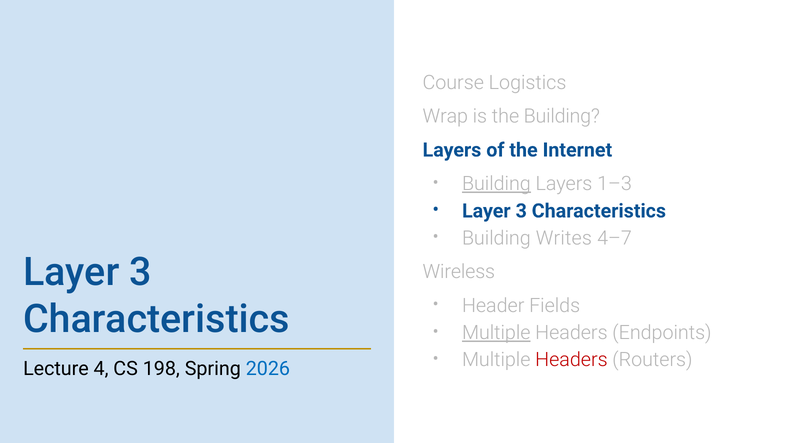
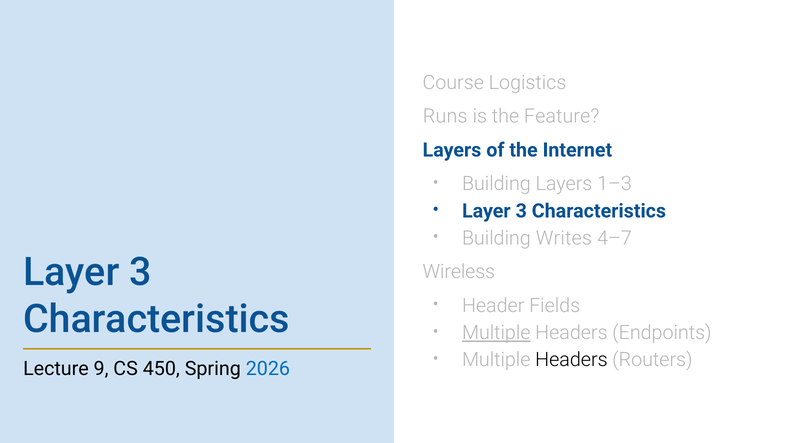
Wrap: Wrap -> Runs (445, 116)
the Building: Building -> Feature (562, 116)
Building underline: present -> none (496, 184)
Headers colour: red -> black (571, 360)
4: 4 -> 9 (101, 369)
198: 198 -> 450 (161, 369)
